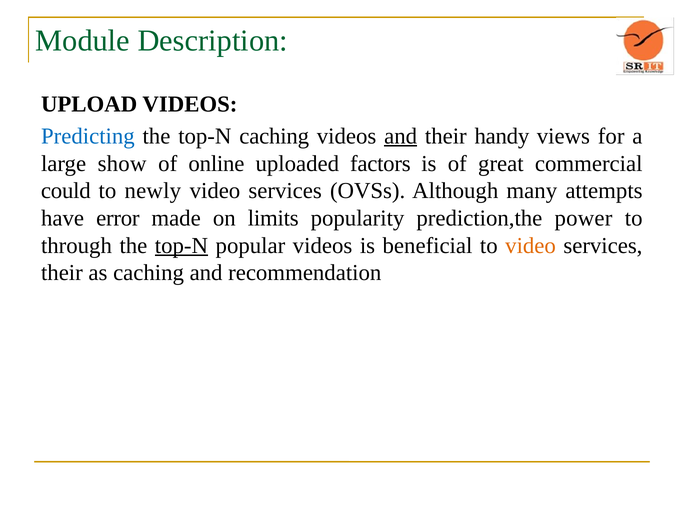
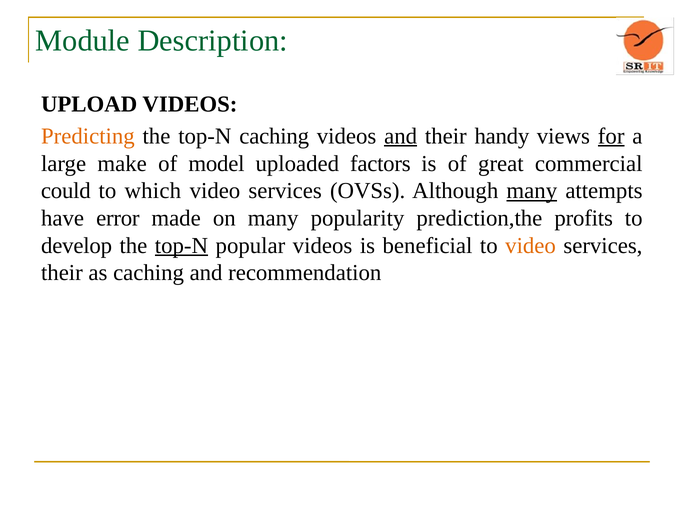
Predicting colour: blue -> orange (88, 136)
for underline: none -> present (611, 136)
show: show -> make (122, 163)
online: online -> model (216, 163)
newly: newly -> which (153, 191)
many underline: none -> present (532, 191)
on limits: limits -> many (273, 218)
power: power -> profits (584, 218)
through: through -> develop (77, 246)
